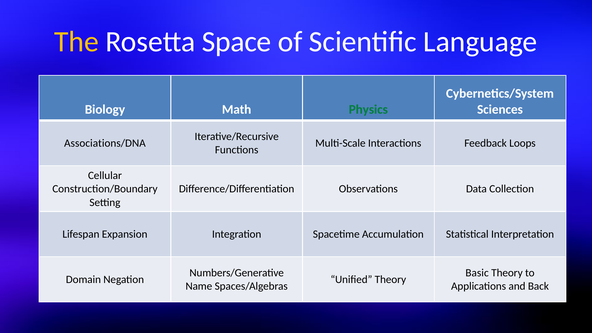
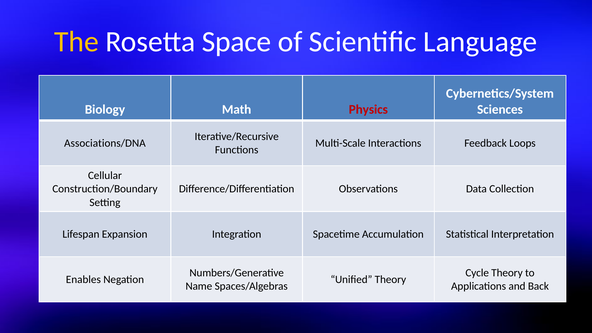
Physics colour: green -> red (368, 110)
Basic: Basic -> Cycle (477, 273)
Domain: Domain -> Enables (83, 279)
